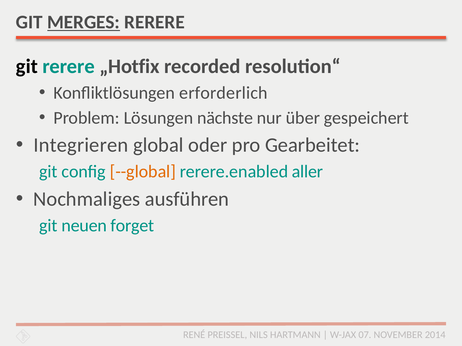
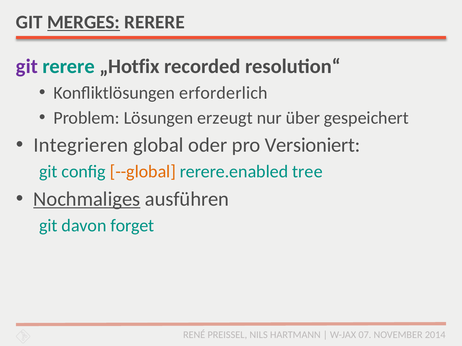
git colour: black -> purple (27, 66)
nächste: nächste -> erzeugt (225, 118)
Gearbeitet: Gearbeitet -> Versioniert (313, 145)
aller: aller -> tree (307, 172)
Nochmaliges underline: none -> present (87, 199)
neuen: neuen -> davon (84, 226)
